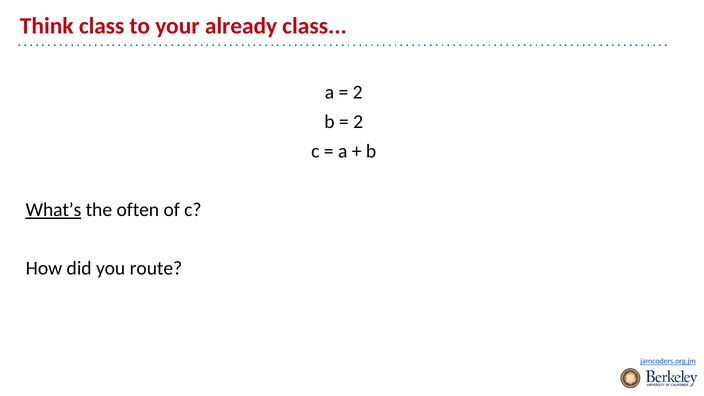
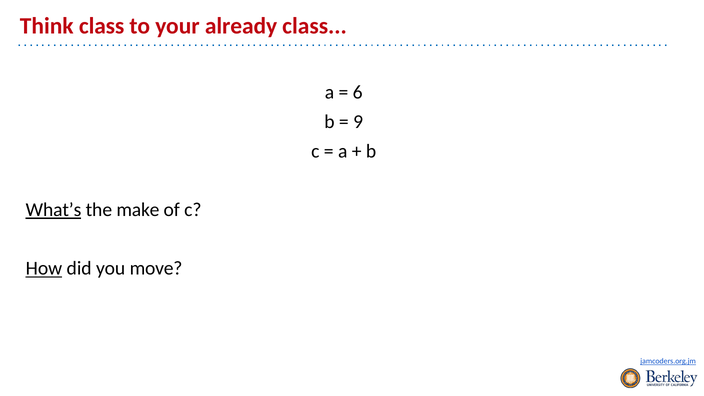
2: 2 -> 6 (358, 92)
2: 2 -> 9 (358, 122)
often: often -> make (138, 210)
How underline: none -> present (44, 268)
route: route -> move (156, 268)
